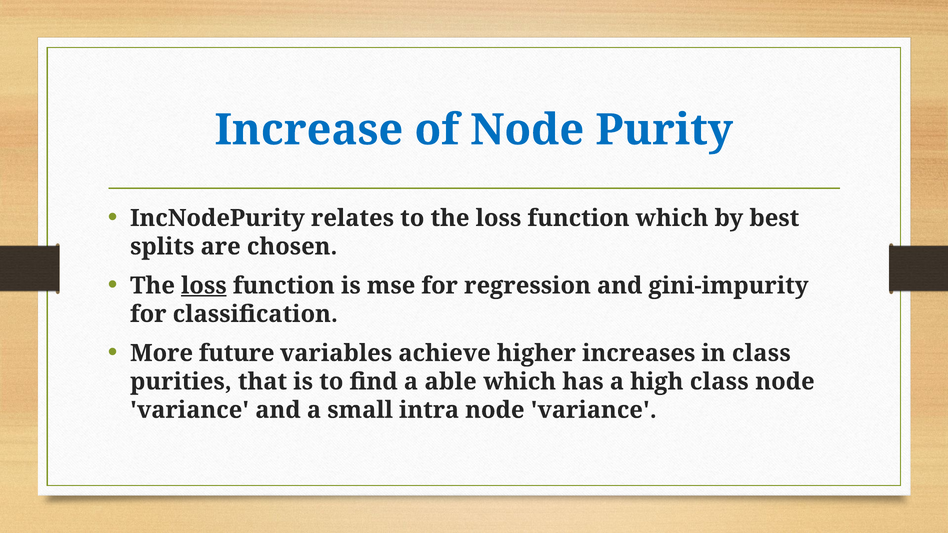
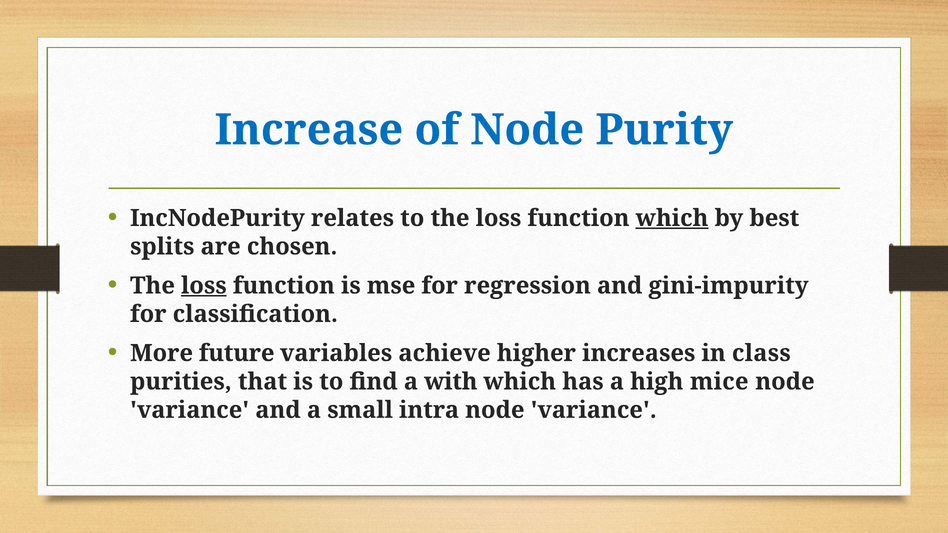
which underline: none -> present (672, 218)
able: able -> with (451, 382)
high class: class -> mice (719, 382)
